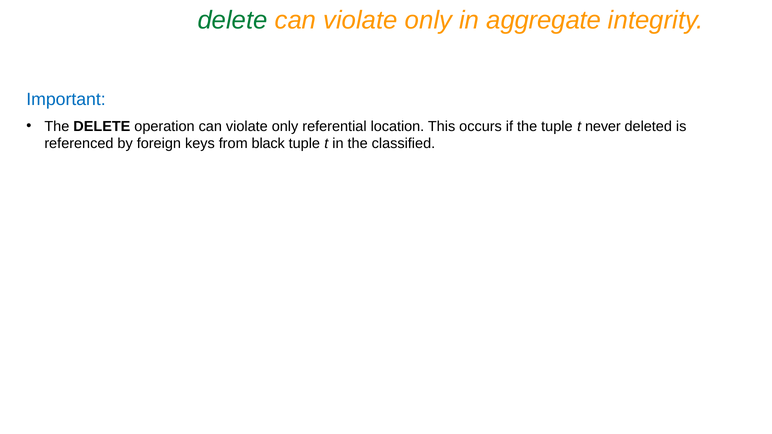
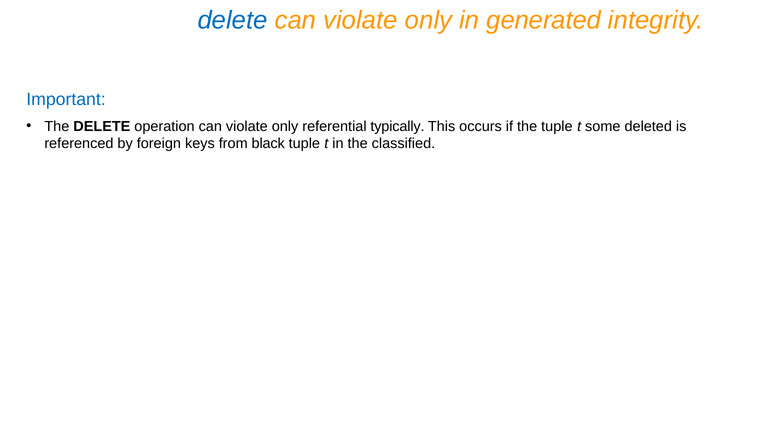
delete colour: green -> blue (233, 20)
aggregate: aggregate -> generated (544, 20)
location: location -> typically (397, 126)
never: never -> some (603, 126)
